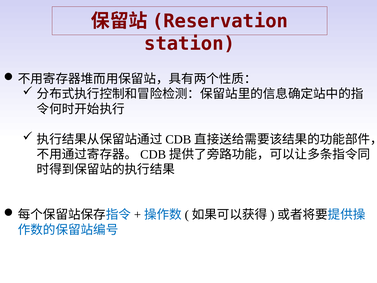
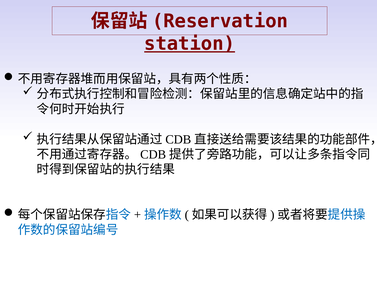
station underline: none -> present (190, 44)
